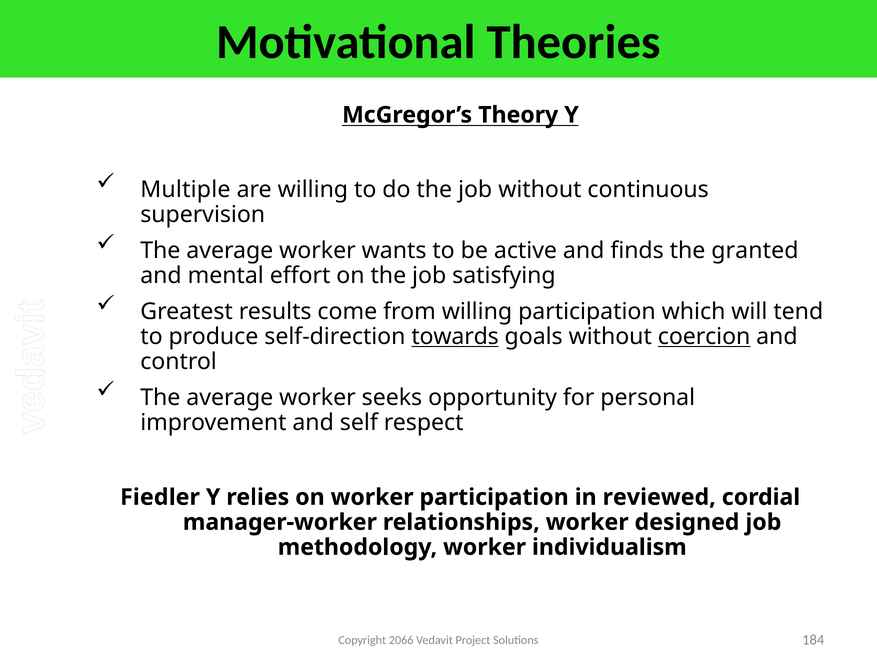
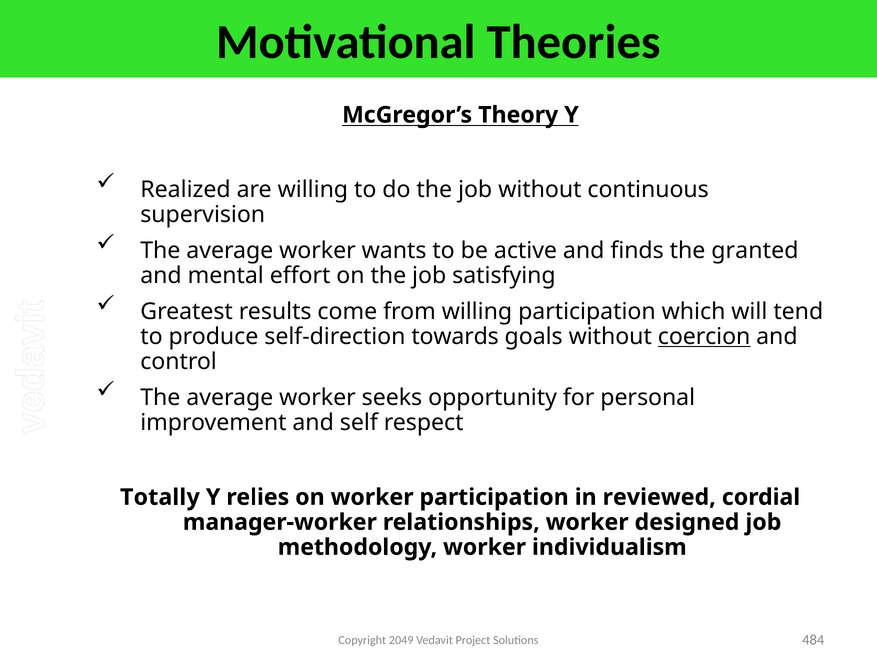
Multiple: Multiple -> Realized (186, 190)
towards underline: present -> none (455, 336)
Fiedler: Fiedler -> Totally (160, 497)
2066: 2066 -> 2049 (401, 640)
184: 184 -> 484 (813, 640)
